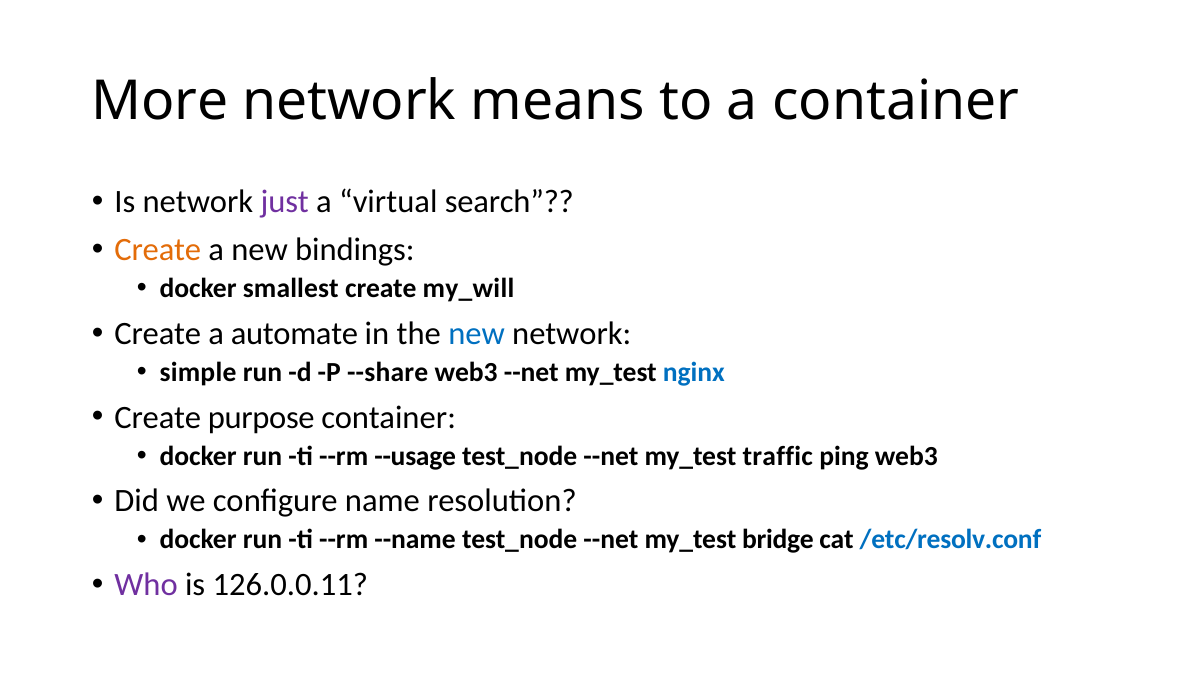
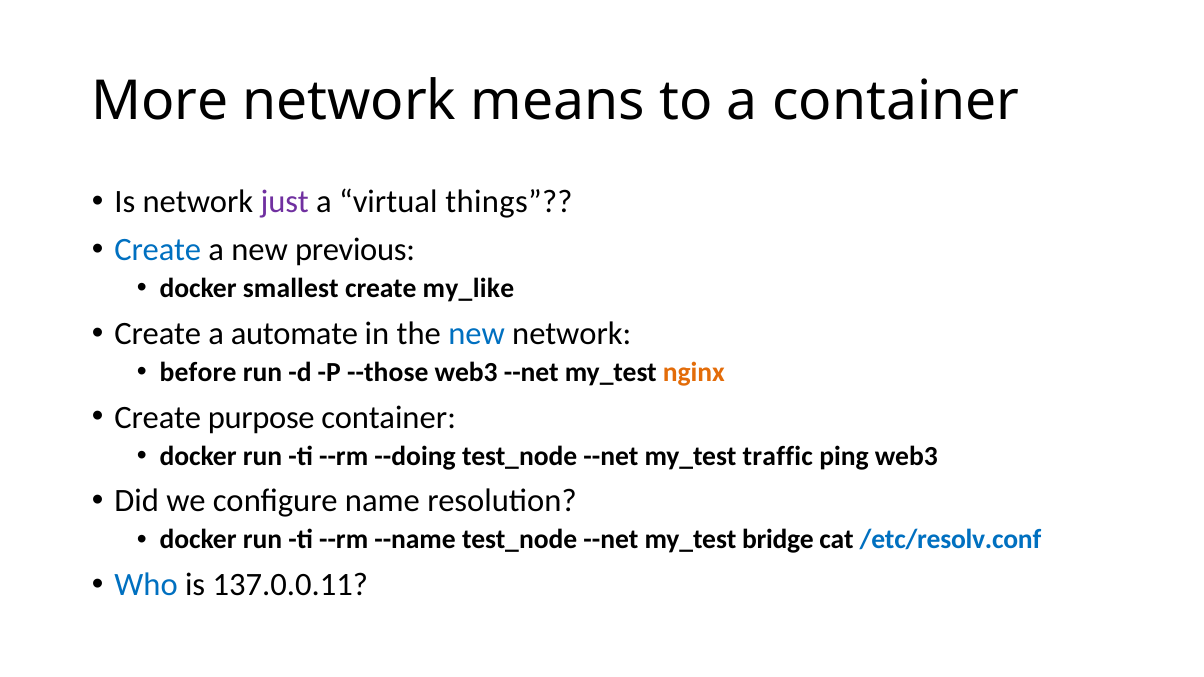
search: search -> things (509, 202)
Create colour: orange -> blue (158, 250)
bindings: bindings -> previous (355, 250)
my_will: my_will -> my_like (468, 289)
simple: simple -> before (198, 372)
--share: --share -> --those (388, 372)
nginx colour: blue -> orange (694, 372)
--usage: --usage -> --doing (415, 456)
Who colour: purple -> blue (146, 585)
126.0.0.11: 126.0.0.11 -> 137.0.0.11 (290, 585)
